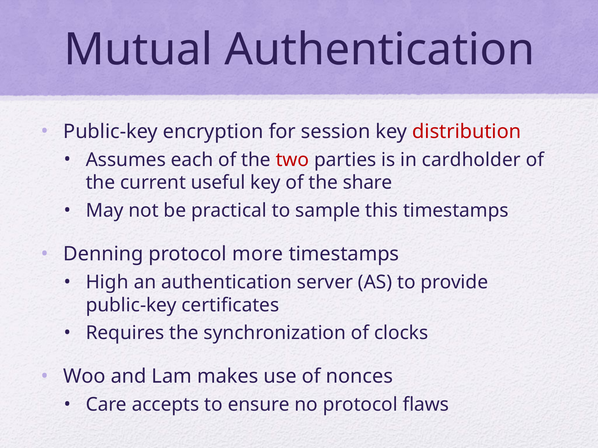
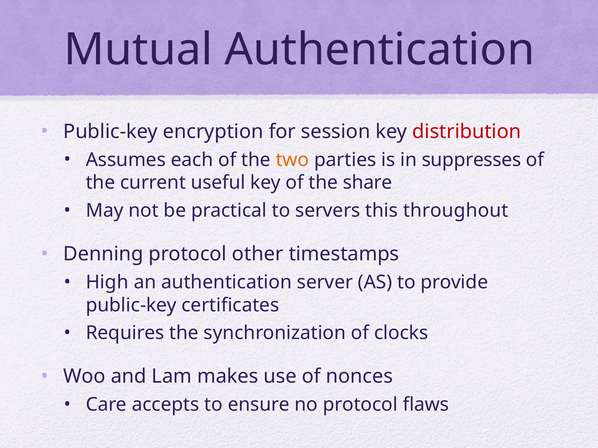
two colour: red -> orange (292, 160)
cardholder: cardholder -> suppresses (471, 160)
sample: sample -> servers (328, 211)
this timestamps: timestamps -> throughout (456, 211)
more: more -> other (258, 254)
